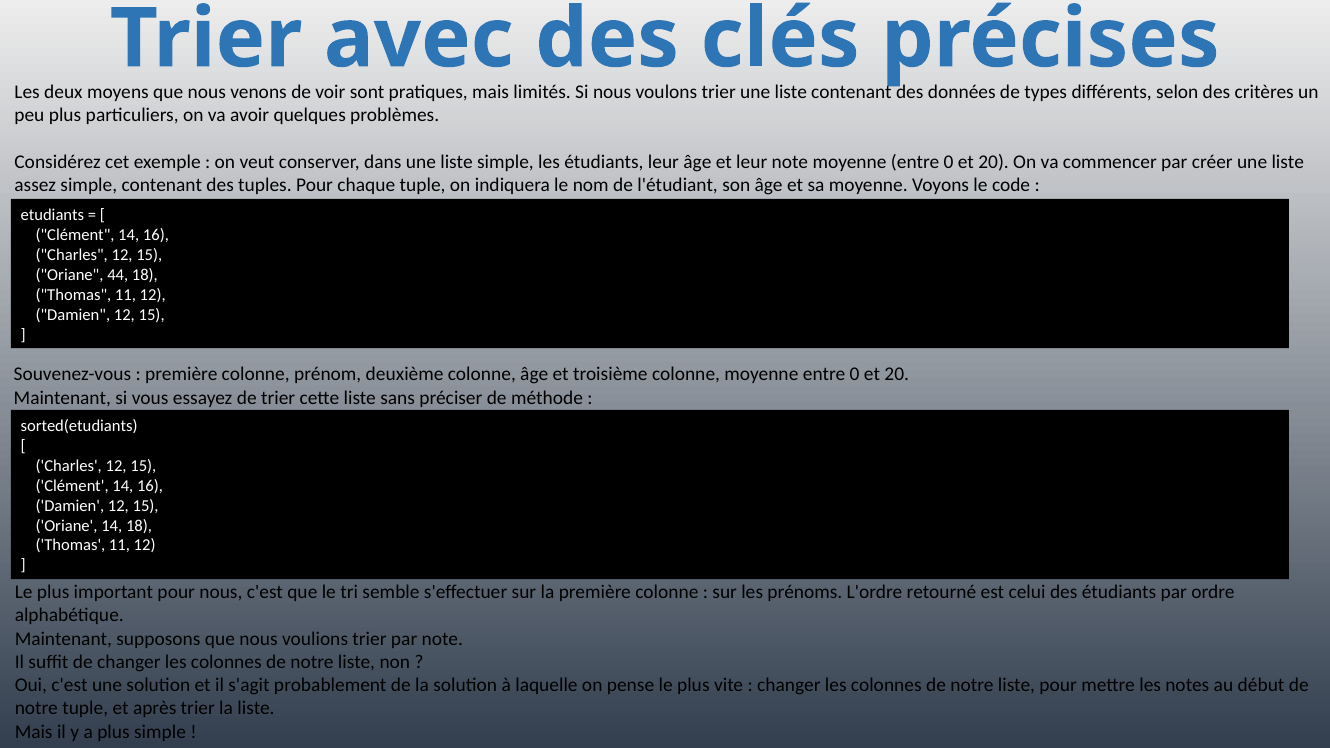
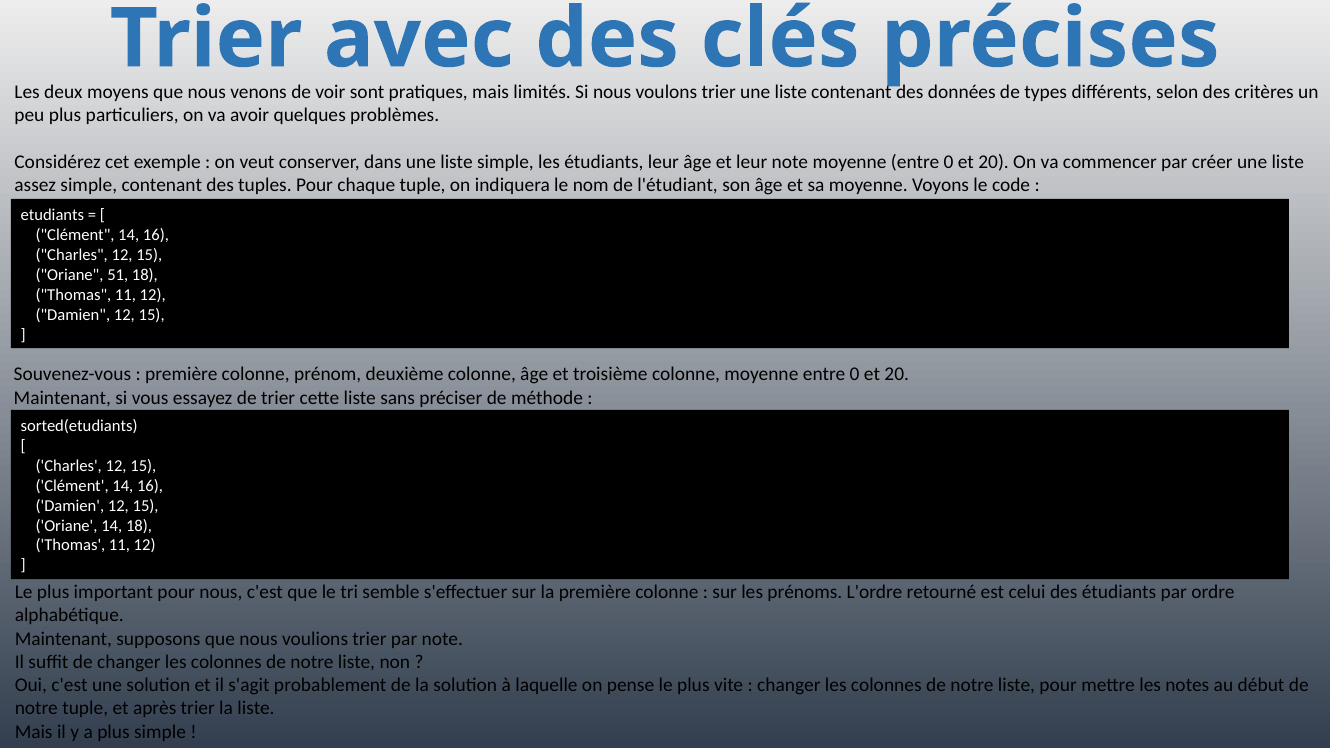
44: 44 -> 51 (118, 275)
